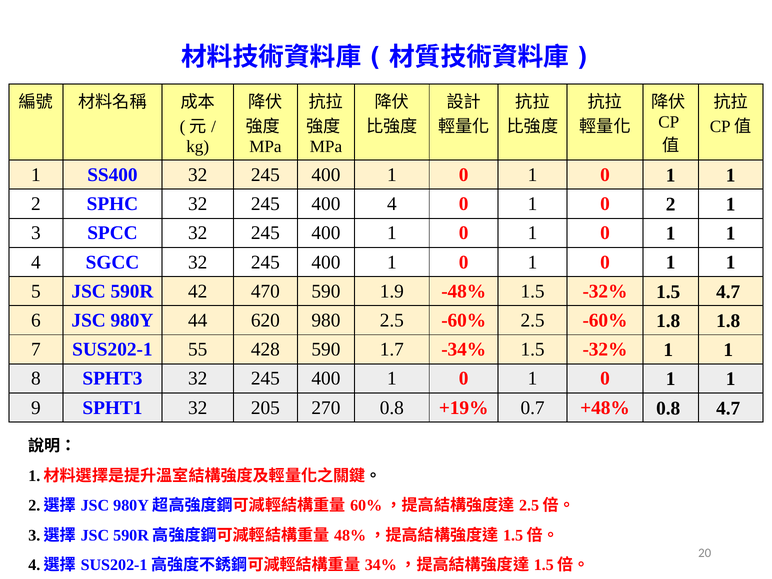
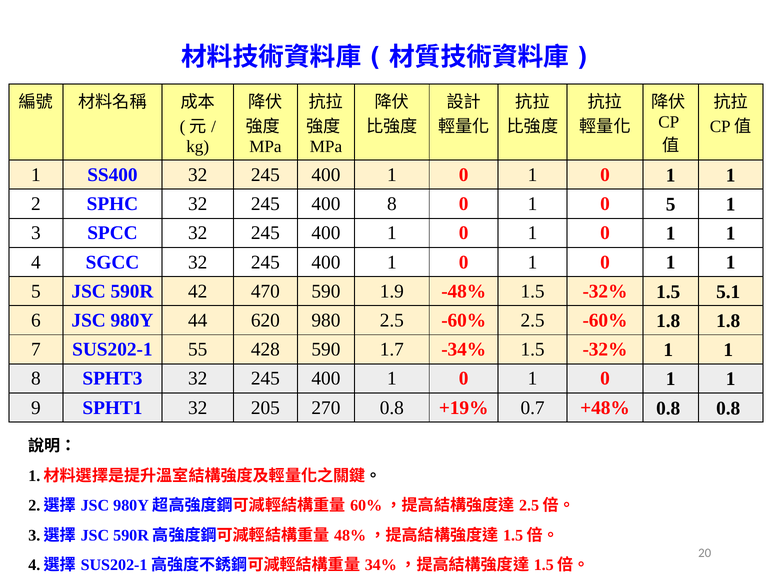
400 4: 4 -> 8 (392, 204)
0 2: 2 -> 5 (671, 204)
1.5 4.7: 4.7 -> 5.1 (728, 292)
0.8 4.7: 4.7 -> 0.8 (728, 408)
